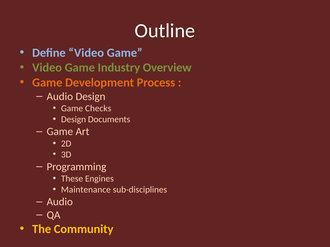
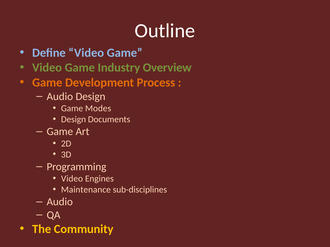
Checks: Checks -> Modes (98, 109)
These: These -> Video (72, 179)
